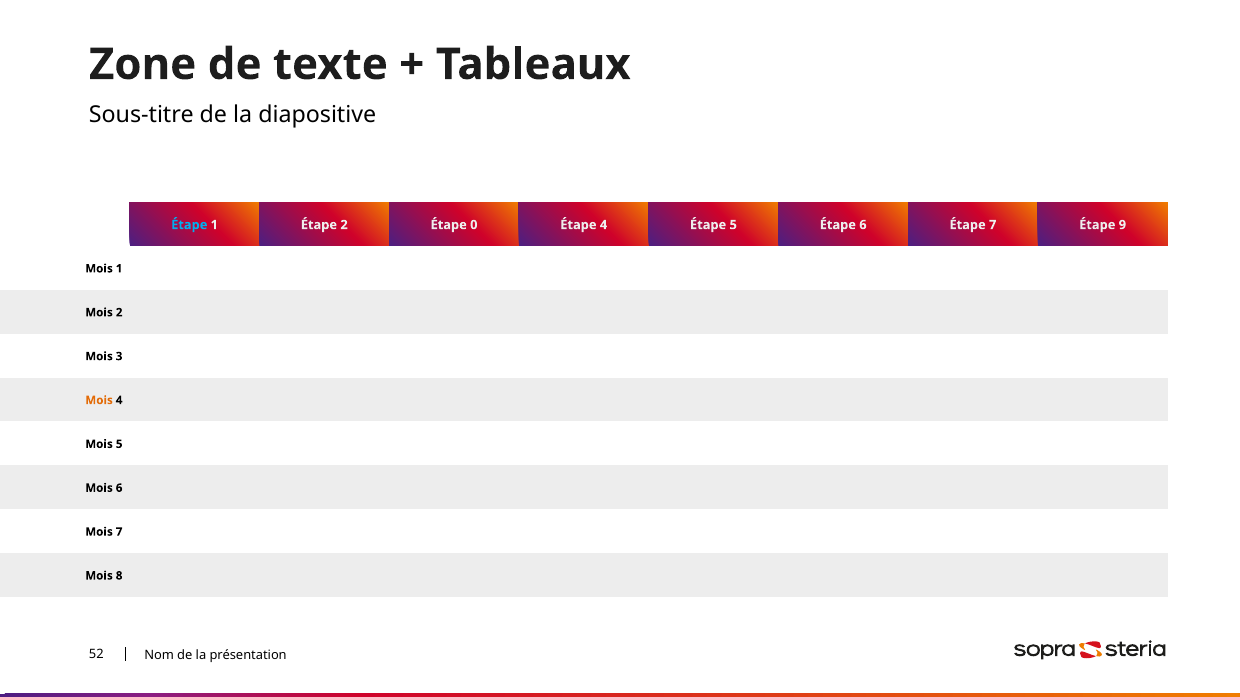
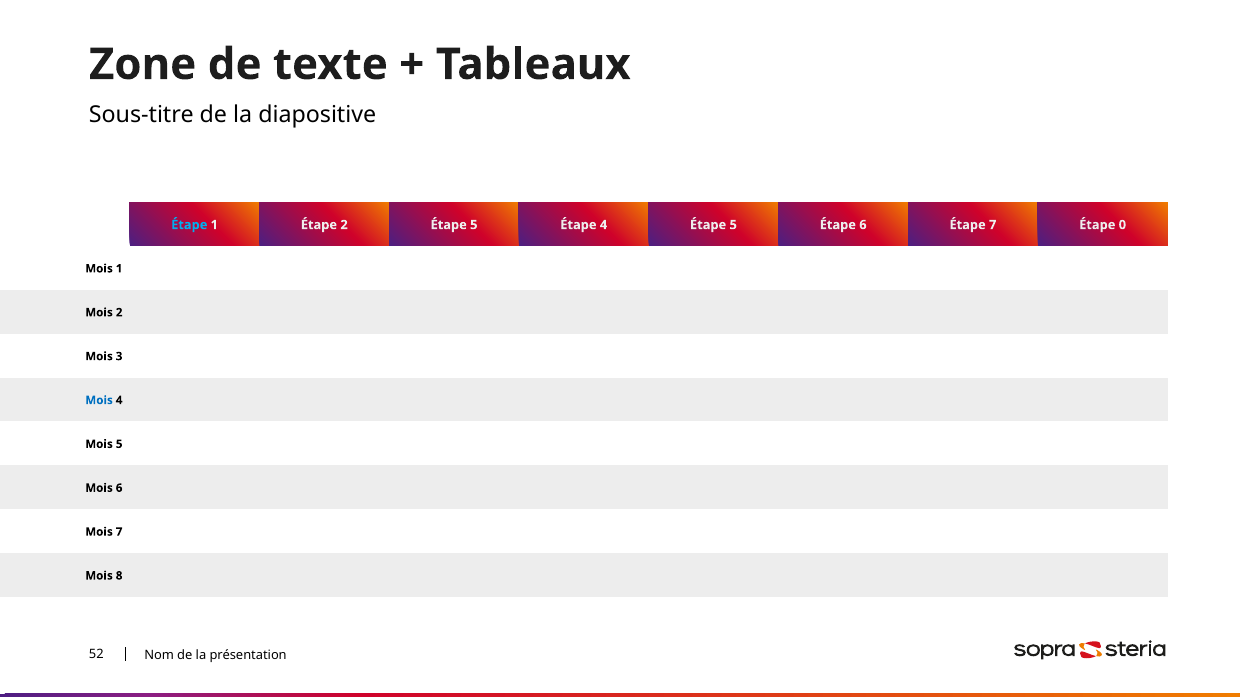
2 Étape 0: 0 -> 5 (474, 225)
9: 9 -> 0 (1122, 225)
Mois colour: orange -> blue (99, 400)
